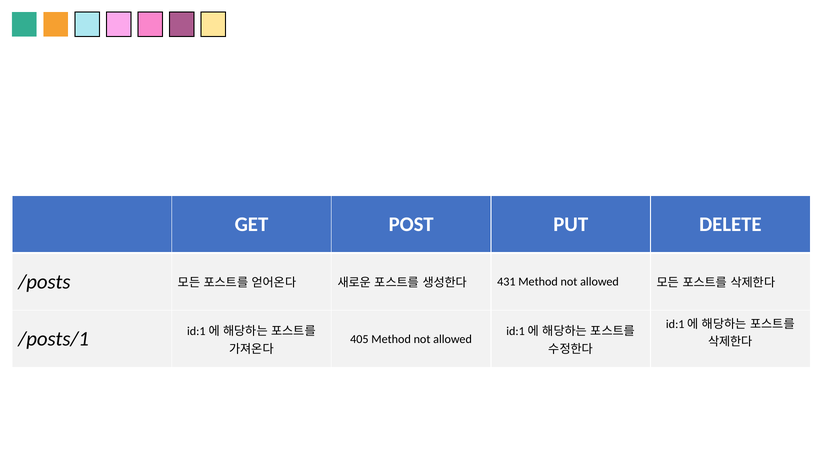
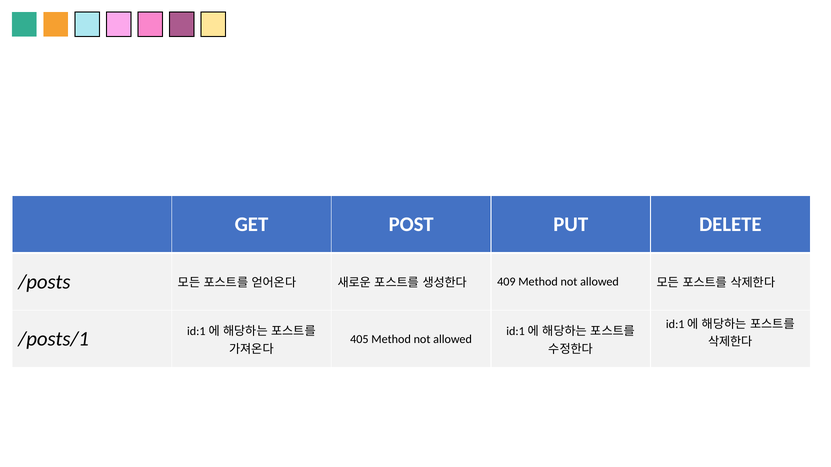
431: 431 -> 409 (506, 282)
